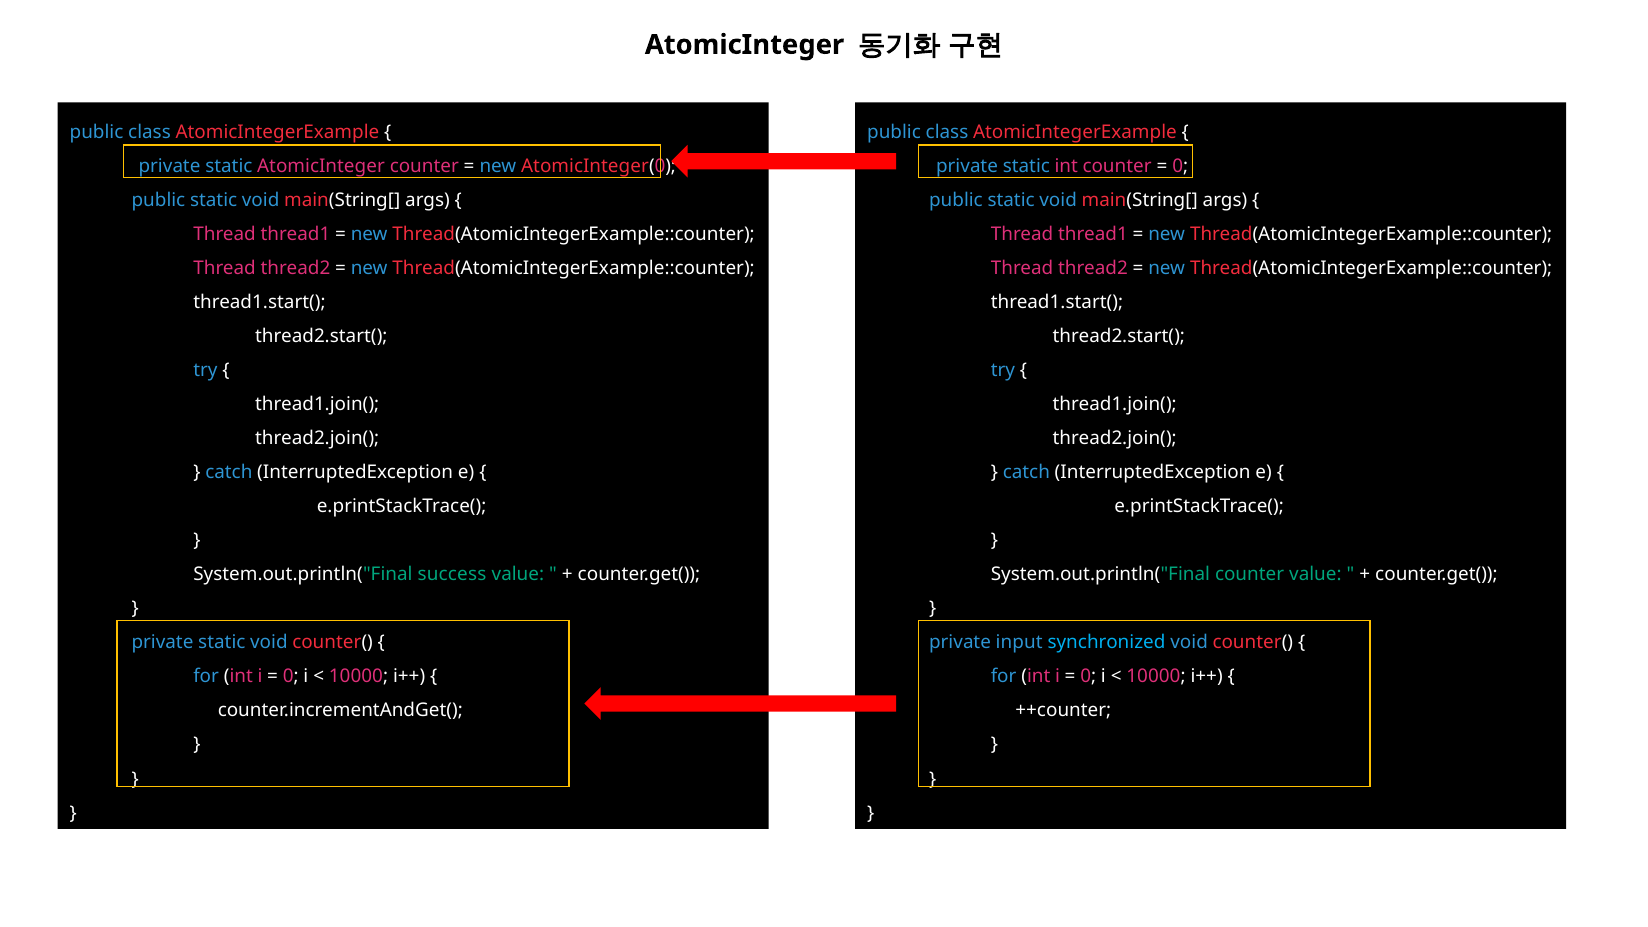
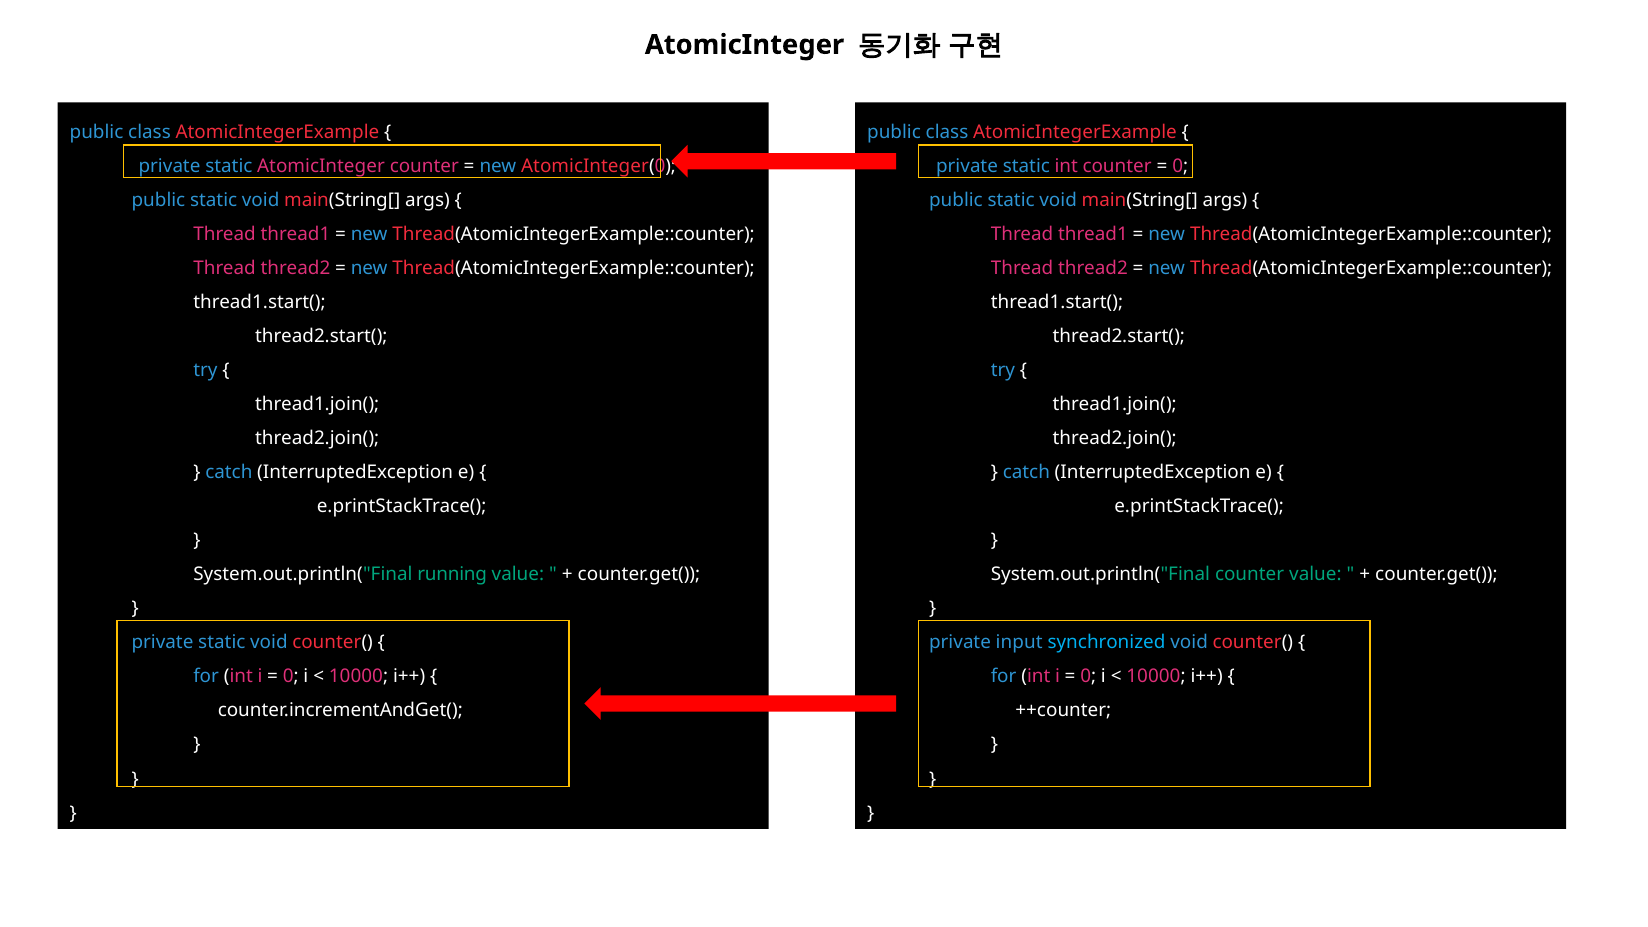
success: success -> running (452, 575)
